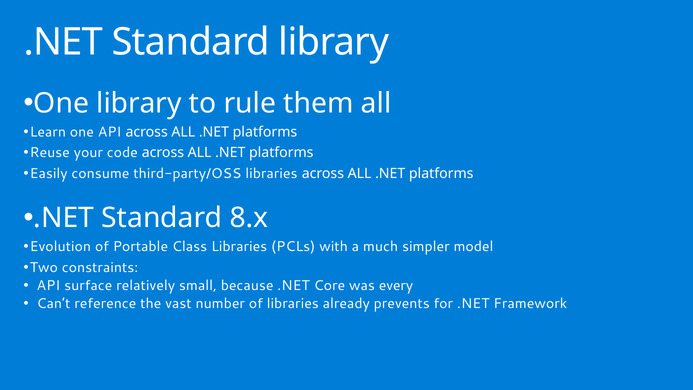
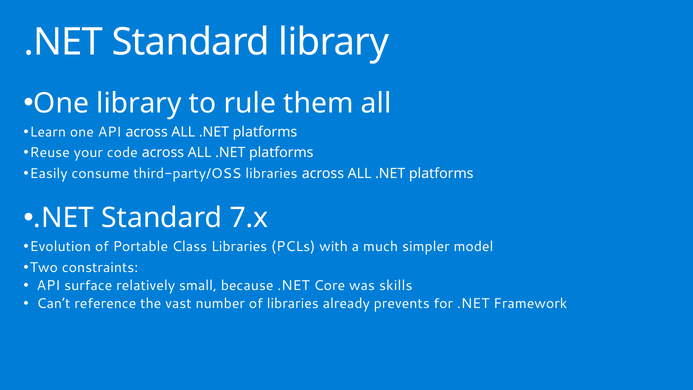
8.x: 8.x -> 7.x (249, 218)
every: every -> skills (396, 286)
